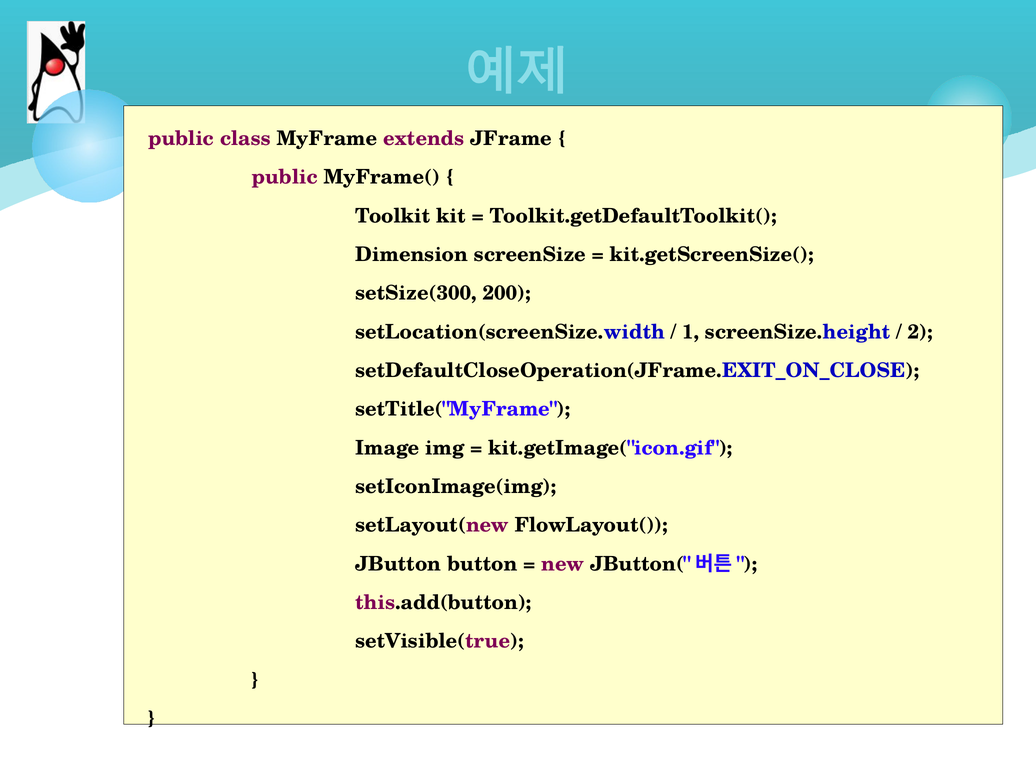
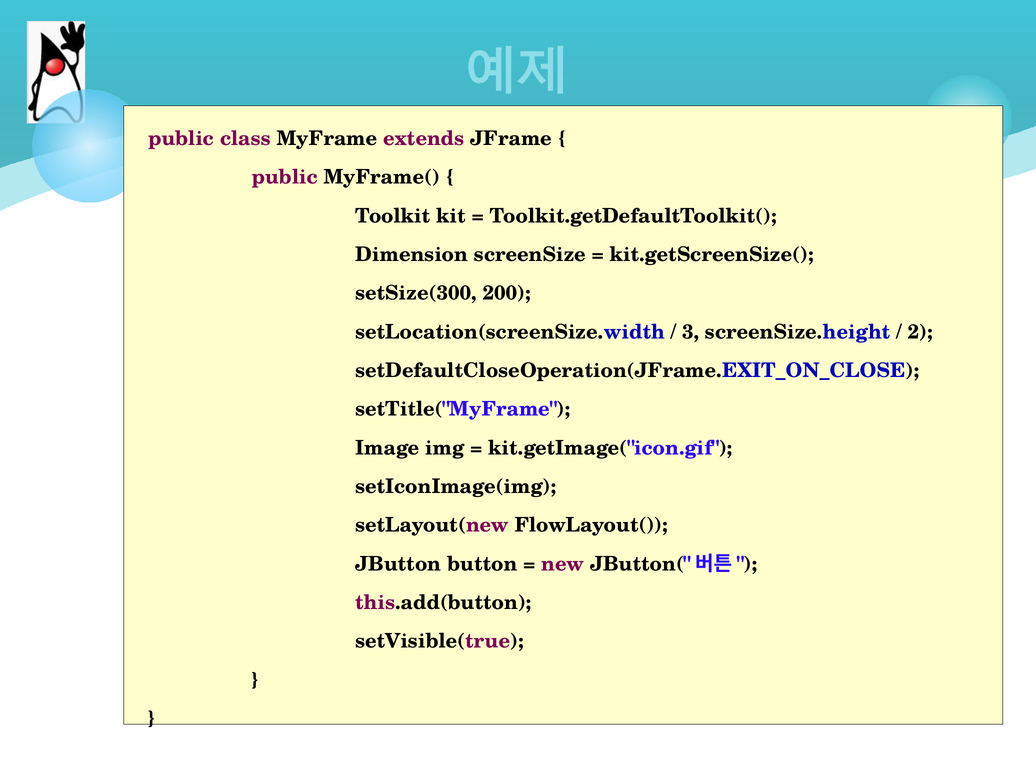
1: 1 -> 3 (691, 332)
